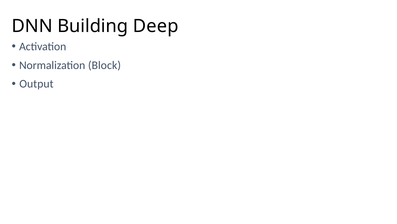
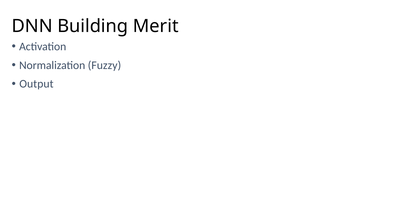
Deep: Deep -> Merit (156, 26)
Block: Block -> Fuzzy (104, 65)
